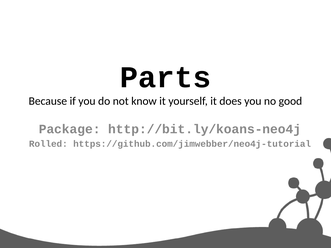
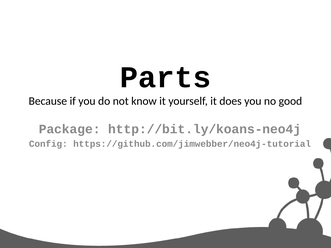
Rolled: Rolled -> Config (48, 144)
